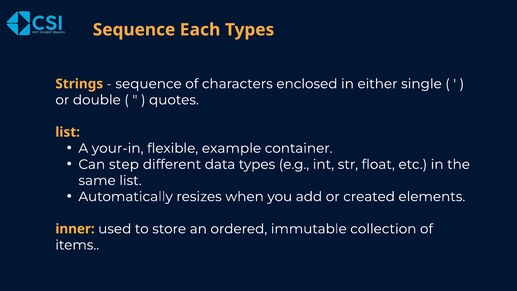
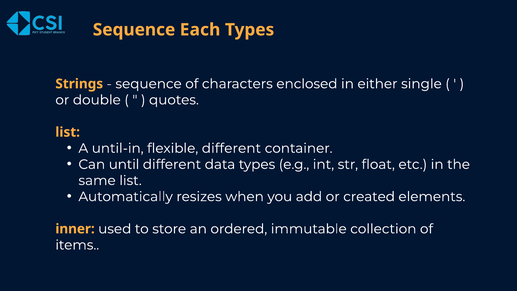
your-in: your-in -> until-in (118, 148)
flexible example: example -> different (231, 148)
step: step -> until (124, 164)
